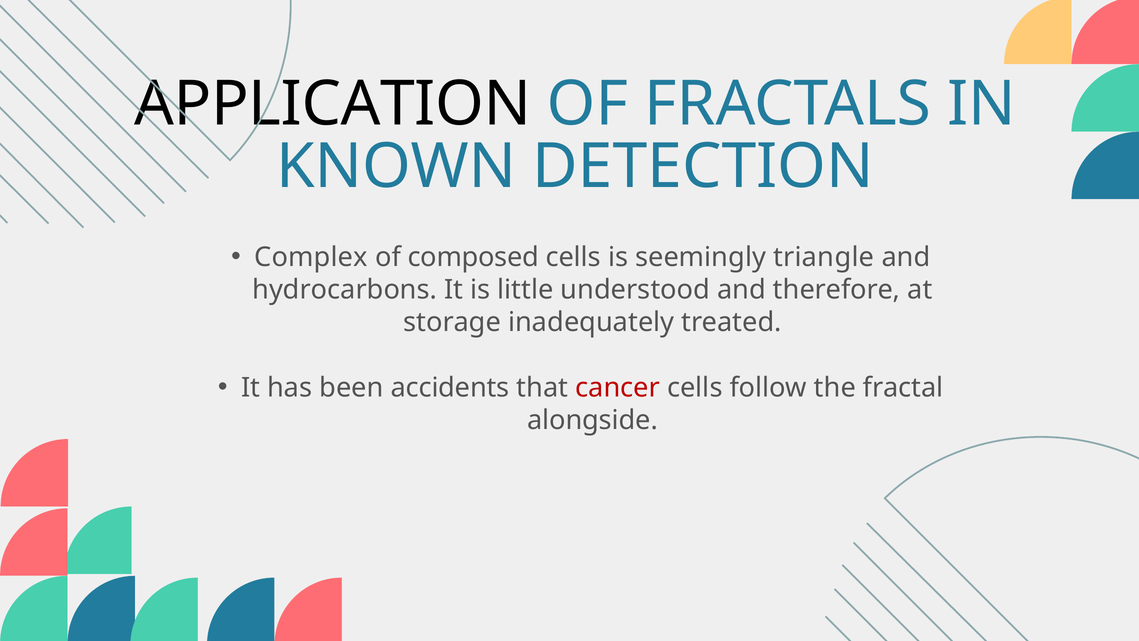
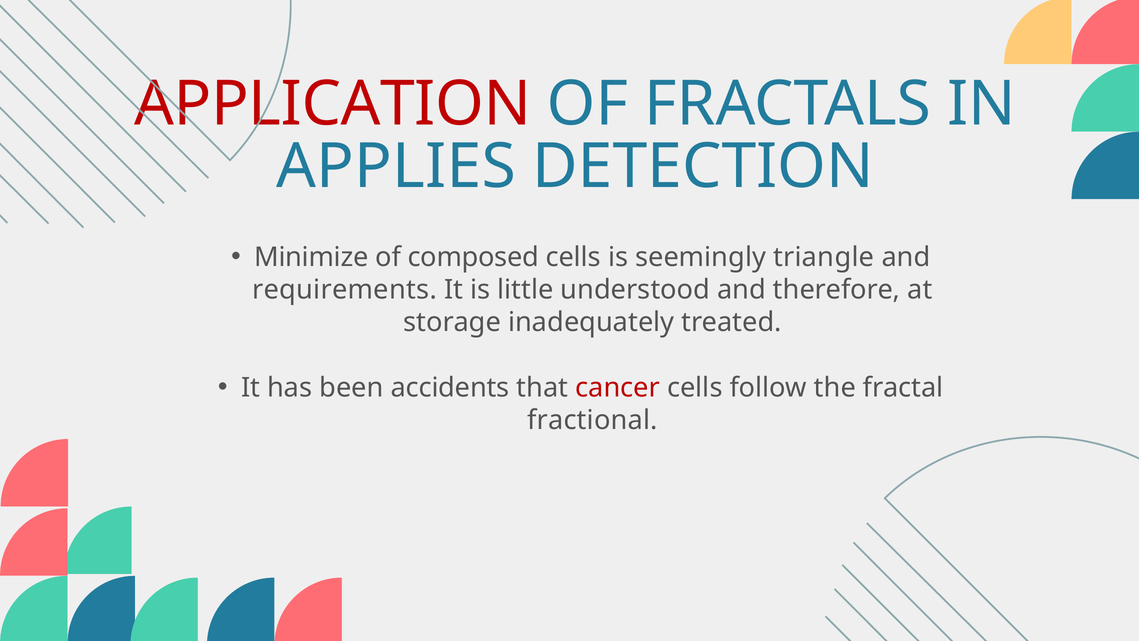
APPLICATION colour: black -> red (333, 104)
KNOWN: KNOWN -> APPLIES (396, 166)
Complex: Complex -> Minimize (311, 257)
hydrocarbons: hydrocarbons -> requirements (345, 290)
alongside: alongside -> fractional (592, 420)
